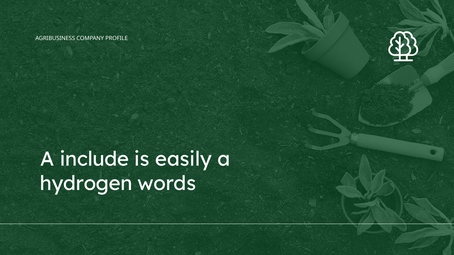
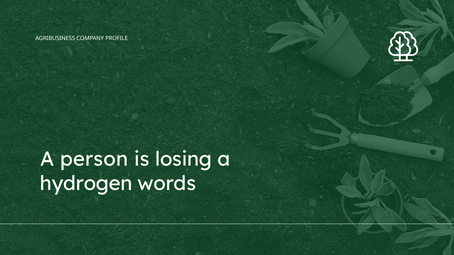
include: include -> person (94, 159)
easily: easily -> losing (184, 159)
